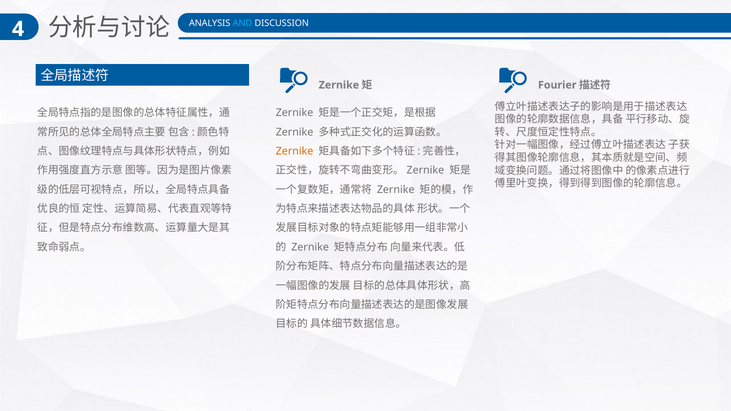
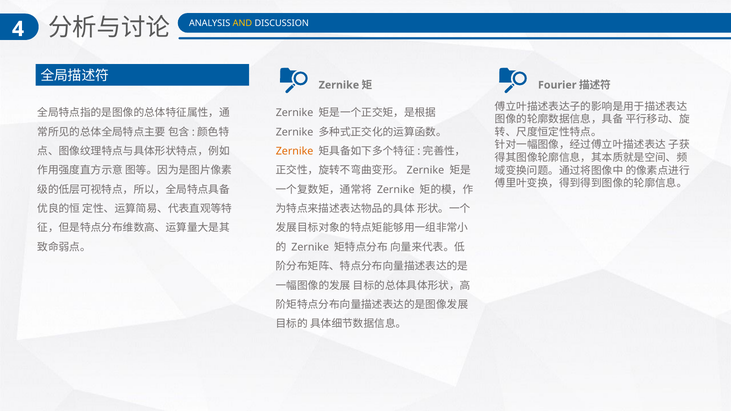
AND colour: light blue -> yellow (242, 23)
